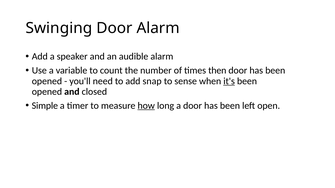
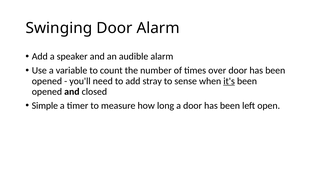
then: then -> over (217, 71)
snap: snap -> stray (152, 81)
how underline: present -> none (146, 106)
